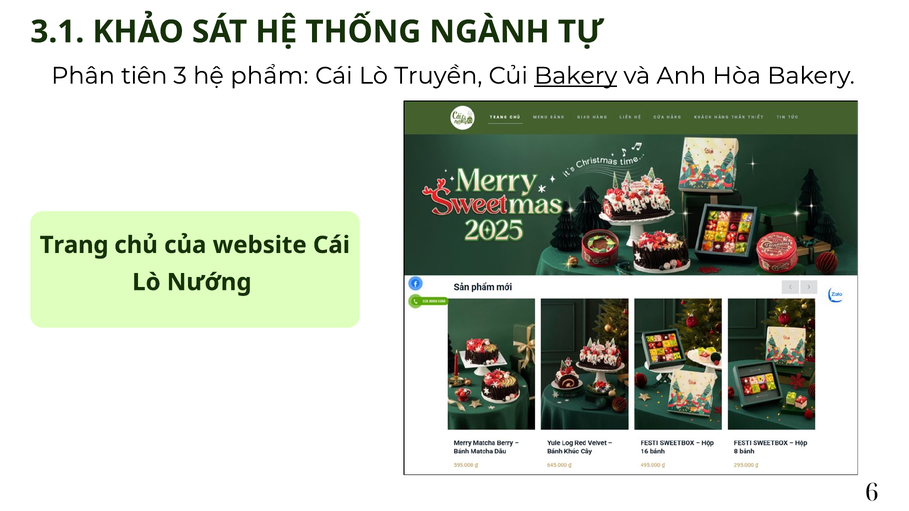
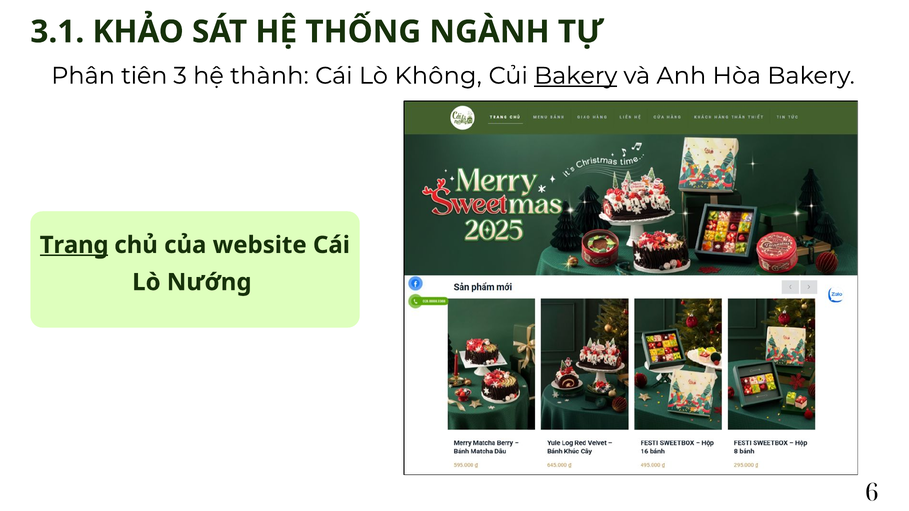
phẩm: phẩm -> thành (269, 76)
Truyền: Truyền -> Không (438, 76)
Trang underline: none -> present (74, 245)
